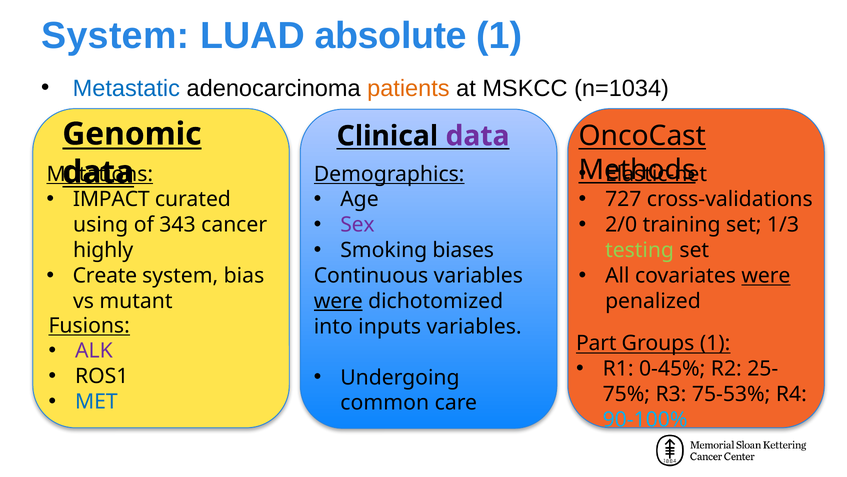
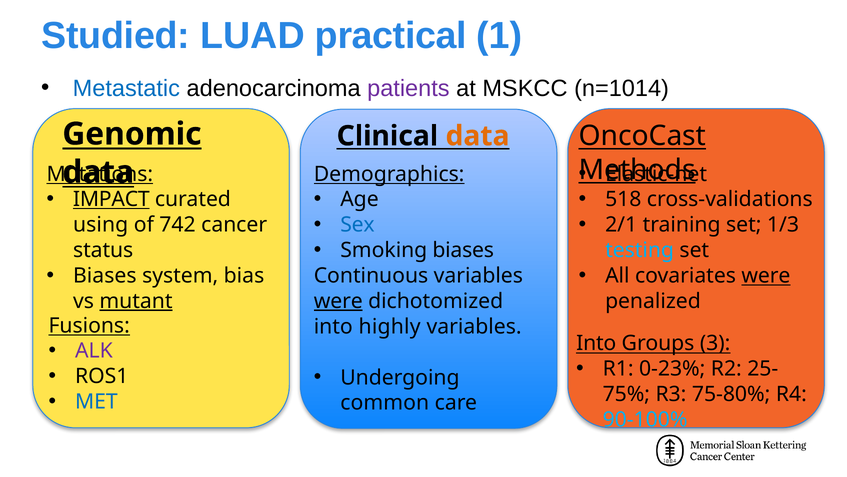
System: System -> Studied (116, 36)
absolute: absolute -> practical (391, 36)
patients colour: orange -> purple (408, 88)
n=1034: n=1034 -> n=1014 (622, 88)
data colour: purple -> orange (478, 136)
IMPACT underline: none -> present (111, 199)
727: 727 -> 518 (623, 199)
Sex colour: purple -> blue (357, 225)
2/0: 2/0 -> 2/1 (621, 225)
343: 343 -> 742 (178, 225)
highly: highly -> status (103, 250)
testing colour: light green -> light blue (640, 250)
Create: Create -> Biases (105, 275)
mutant underline: none -> present (136, 301)
inputs: inputs -> highly (390, 326)
Part: Part -> Into (596, 343)
Groups 1: 1 -> 3 (715, 343)
0-45%: 0-45% -> 0-23% (672, 368)
75-53%: 75-53% -> 75-80% (731, 394)
